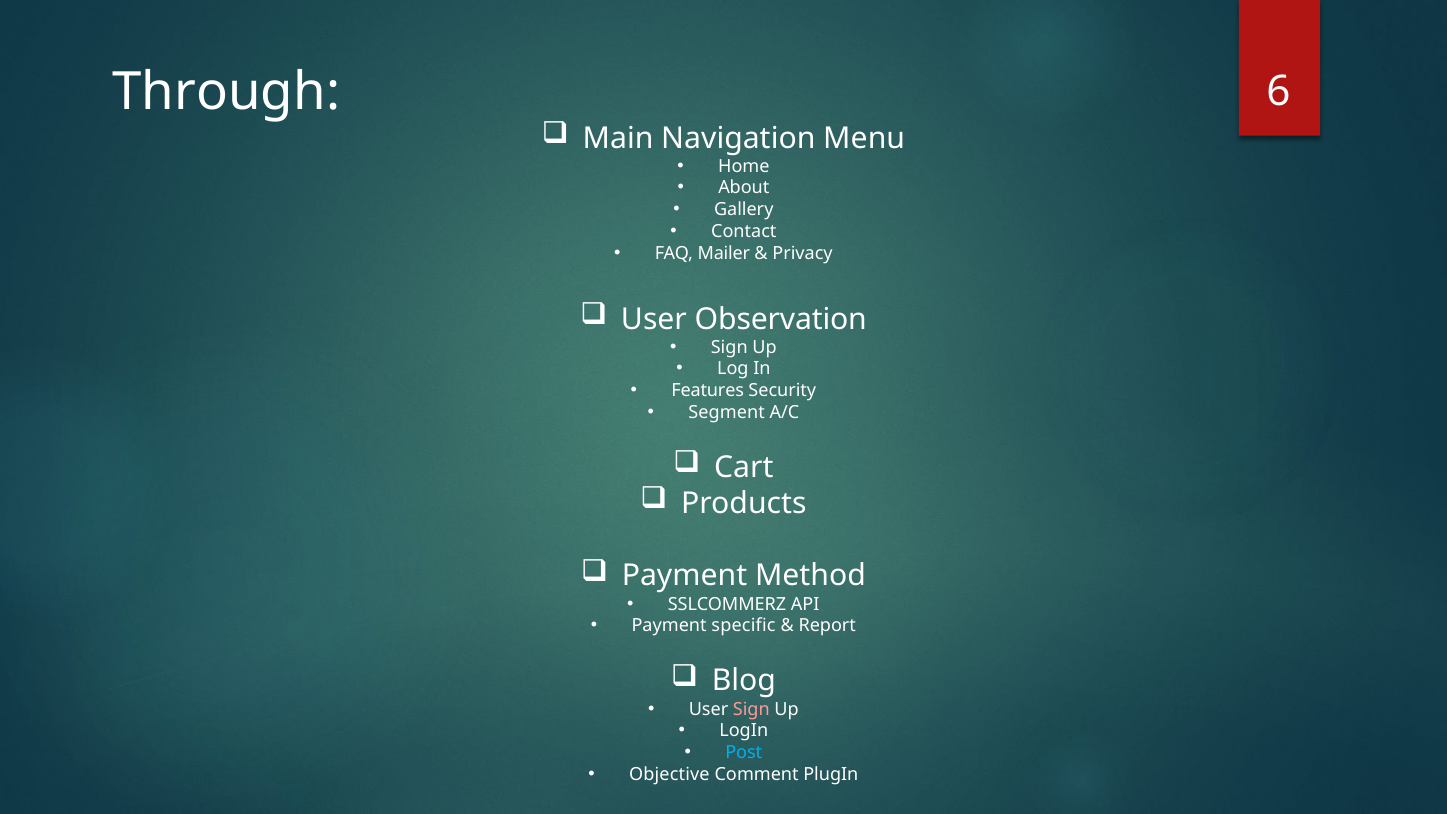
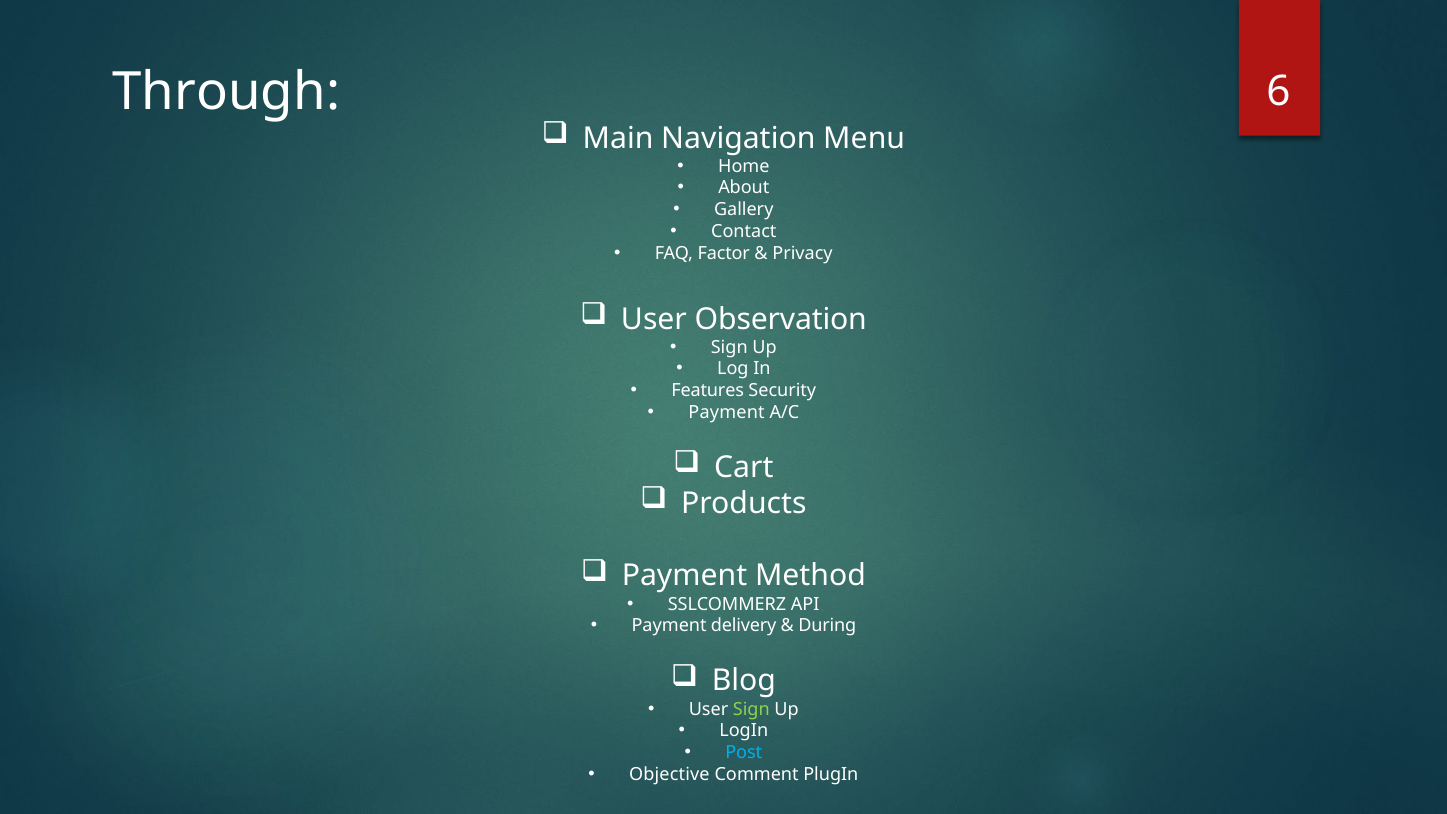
Mailer: Mailer -> Factor (724, 253)
Segment: Segment -> Payment (727, 412)
specific: specific -> delivery (744, 626)
Report: Report -> During (827, 626)
Sign colour: pink -> light green (751, 709)
